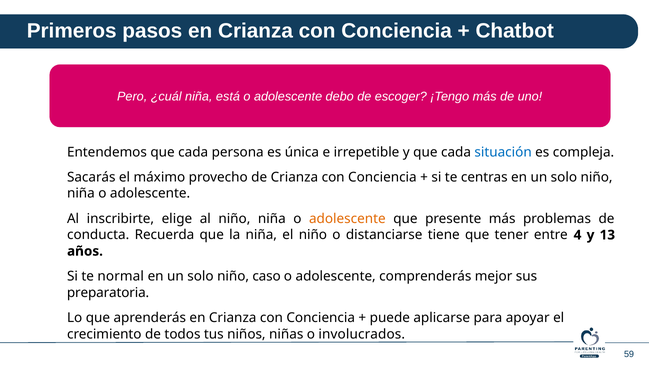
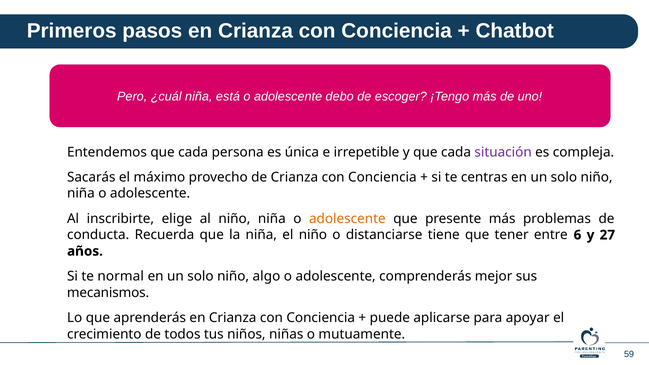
situación colour: blue -> purple (503, 152)
4: 4 -> 6 (577, 235)
13: 13 -> 27 (607, 235)
caso: caso -> algo (266, 277)
preparatoria: preparatoria -> mecanismos (108, 293)
involucrados: involucrados -> mutuamente (362, 334)
